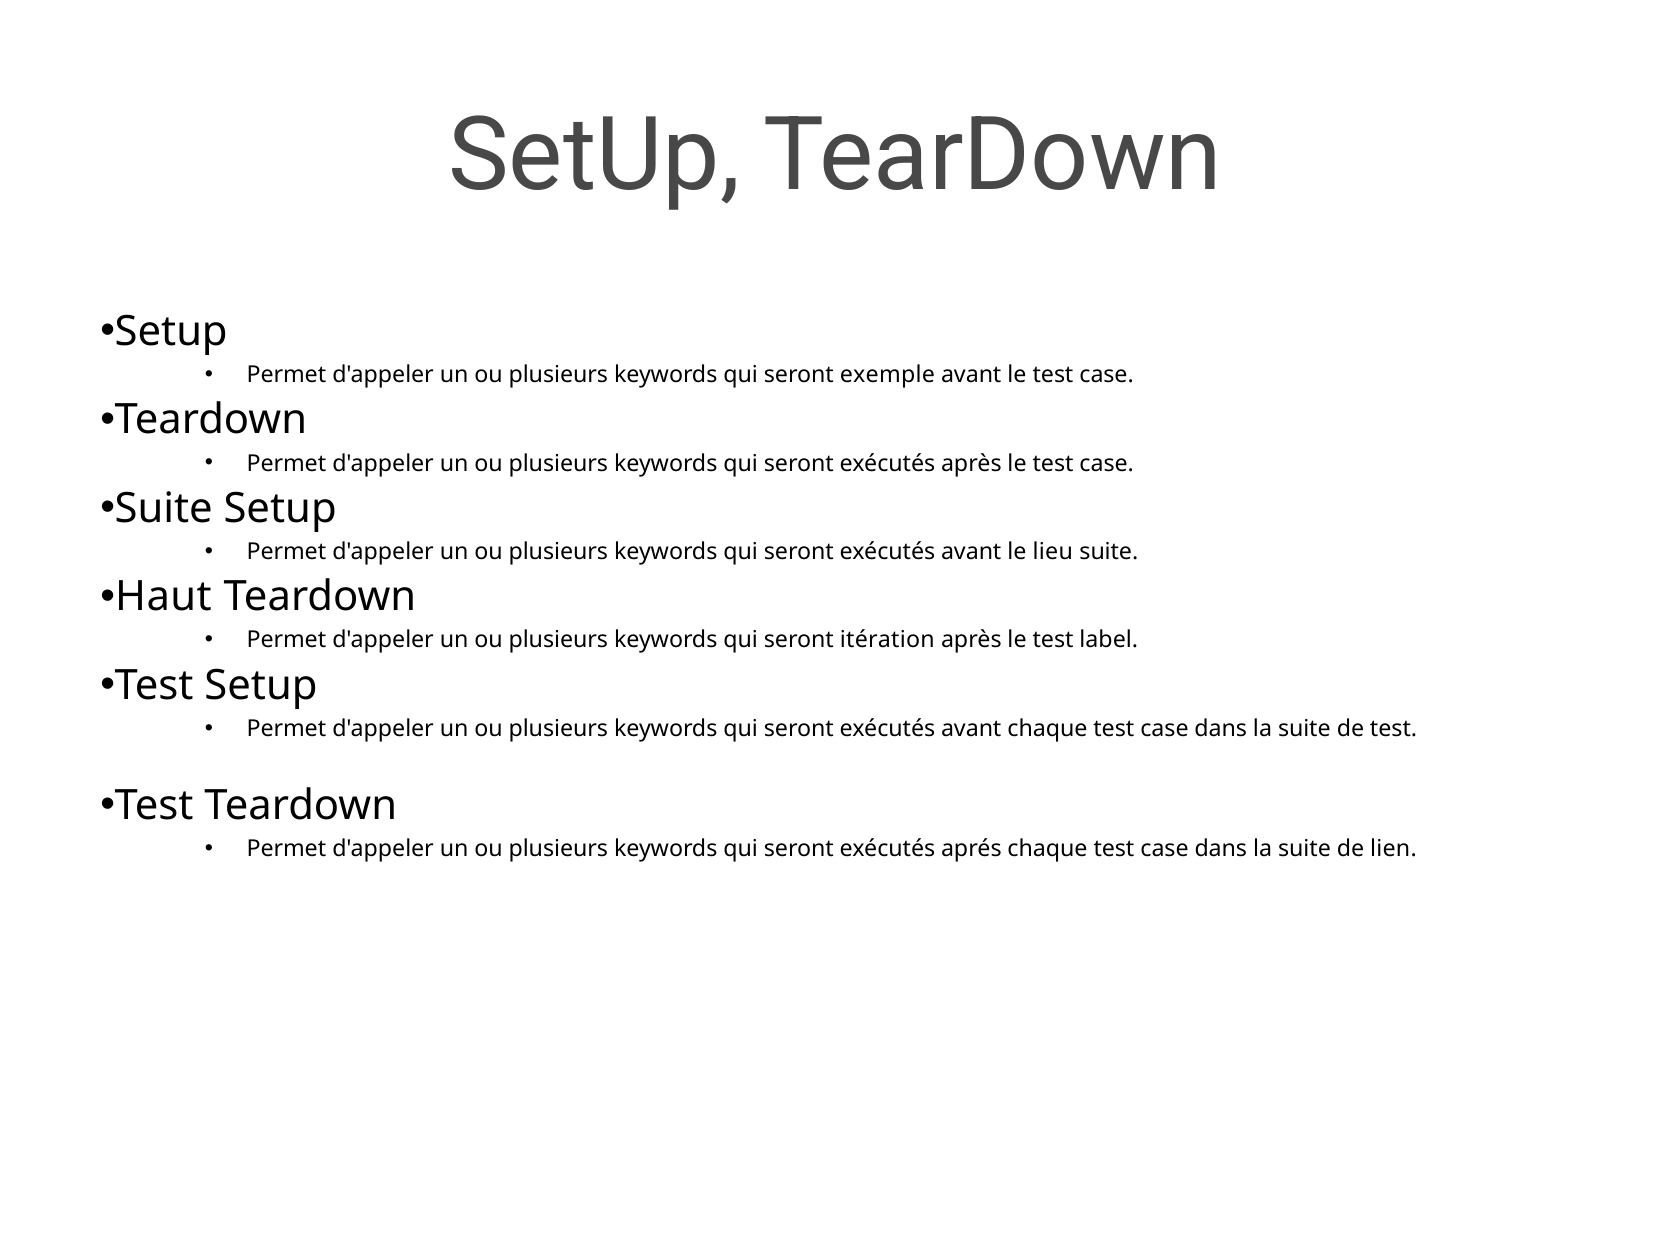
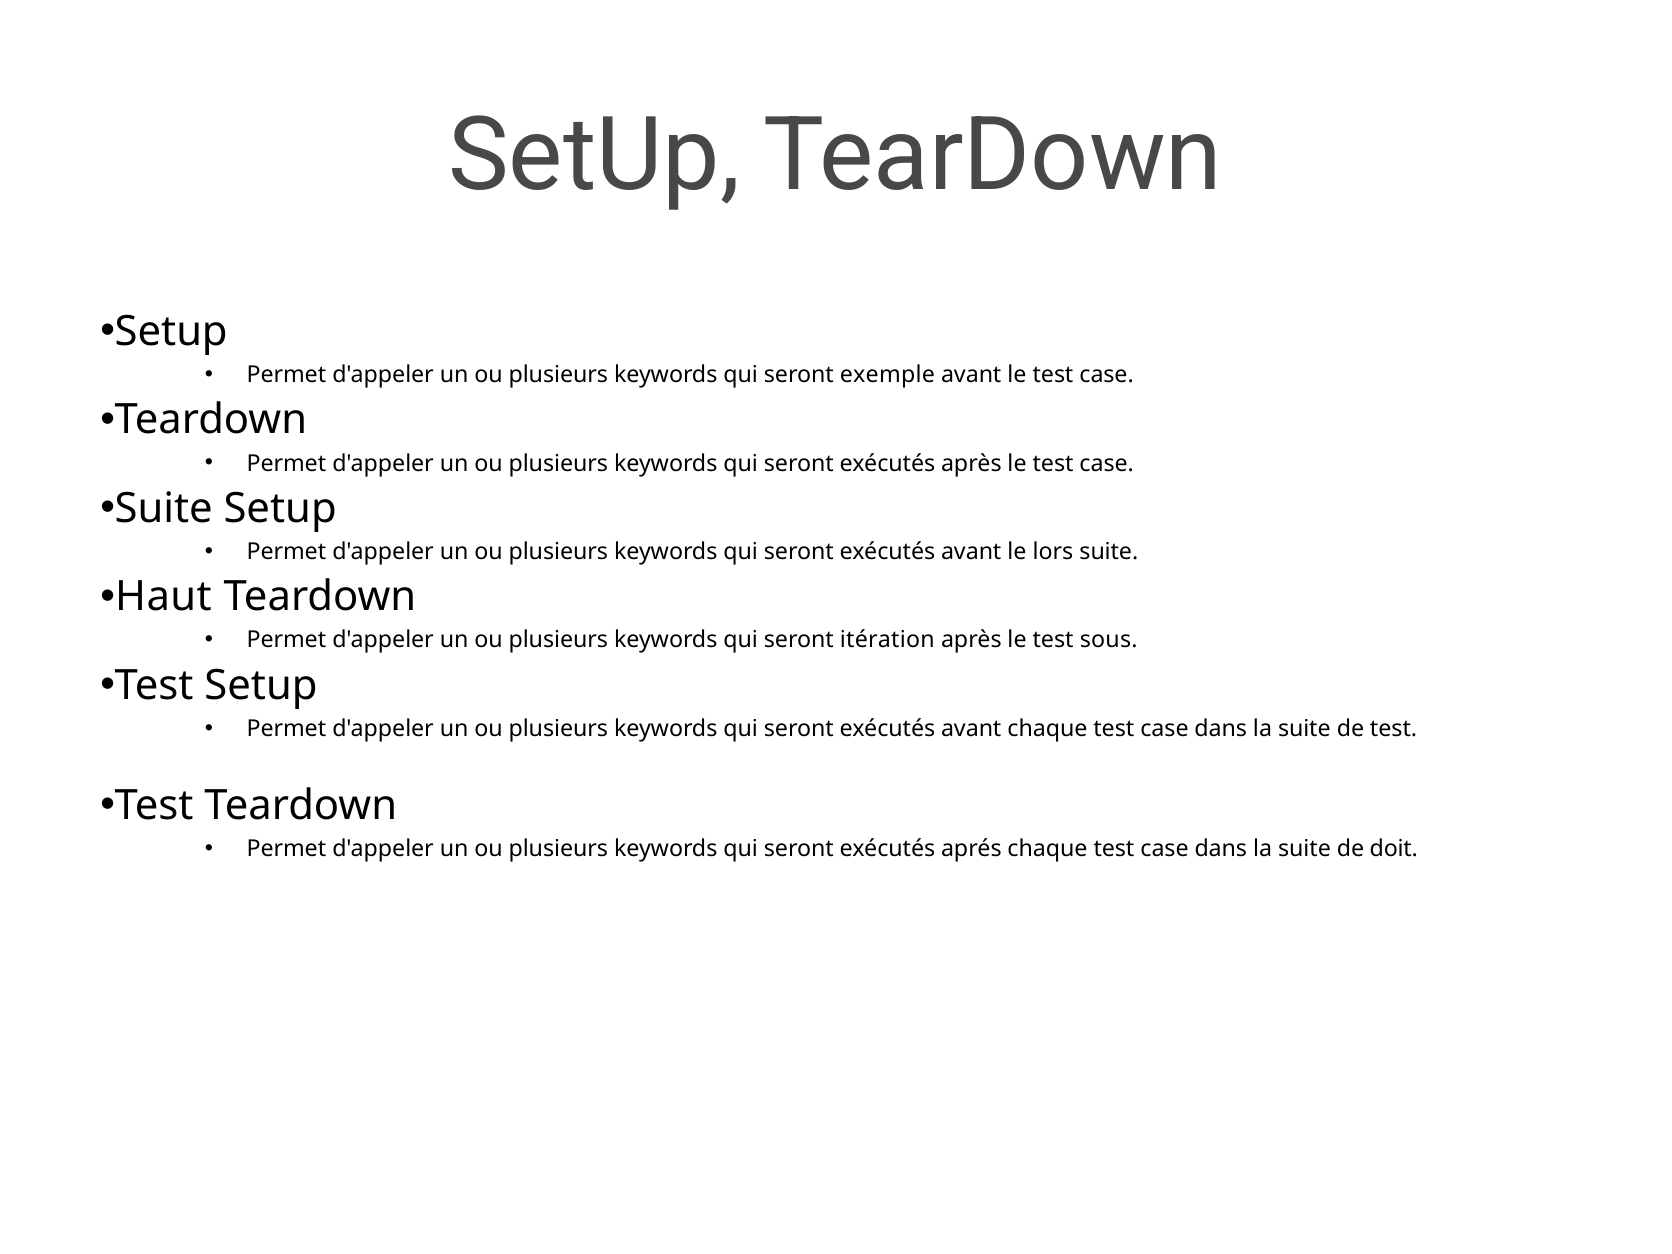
lieu: lieu -> lors (1053, 552)
label: label -> sous (1109, 640)
lien: lien -> doit (1394, 849)
